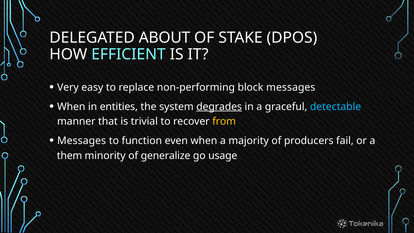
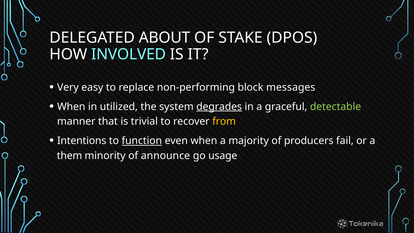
EFFICIENT: EFFICIENT -> INVOLVED (129, 54)
entities: entities -> utilized (119, 107)
detectable colour: light blue -> light green (336, 107)
Messages: Messages -> Intentions (82, 141)
function underline: none -> present (142, 141)
generalize: generalize -> announce (165, 156)
